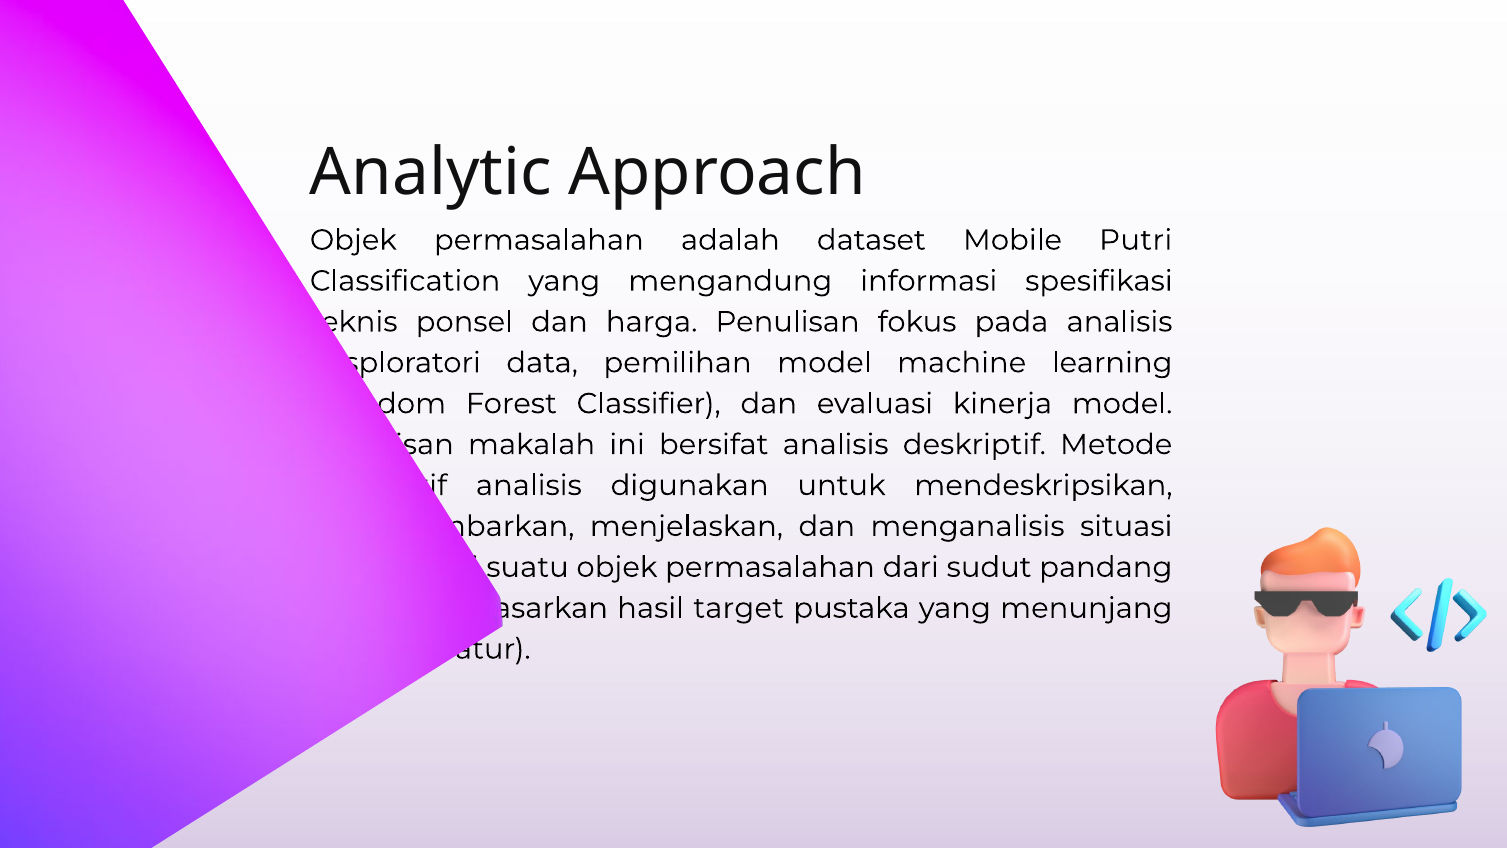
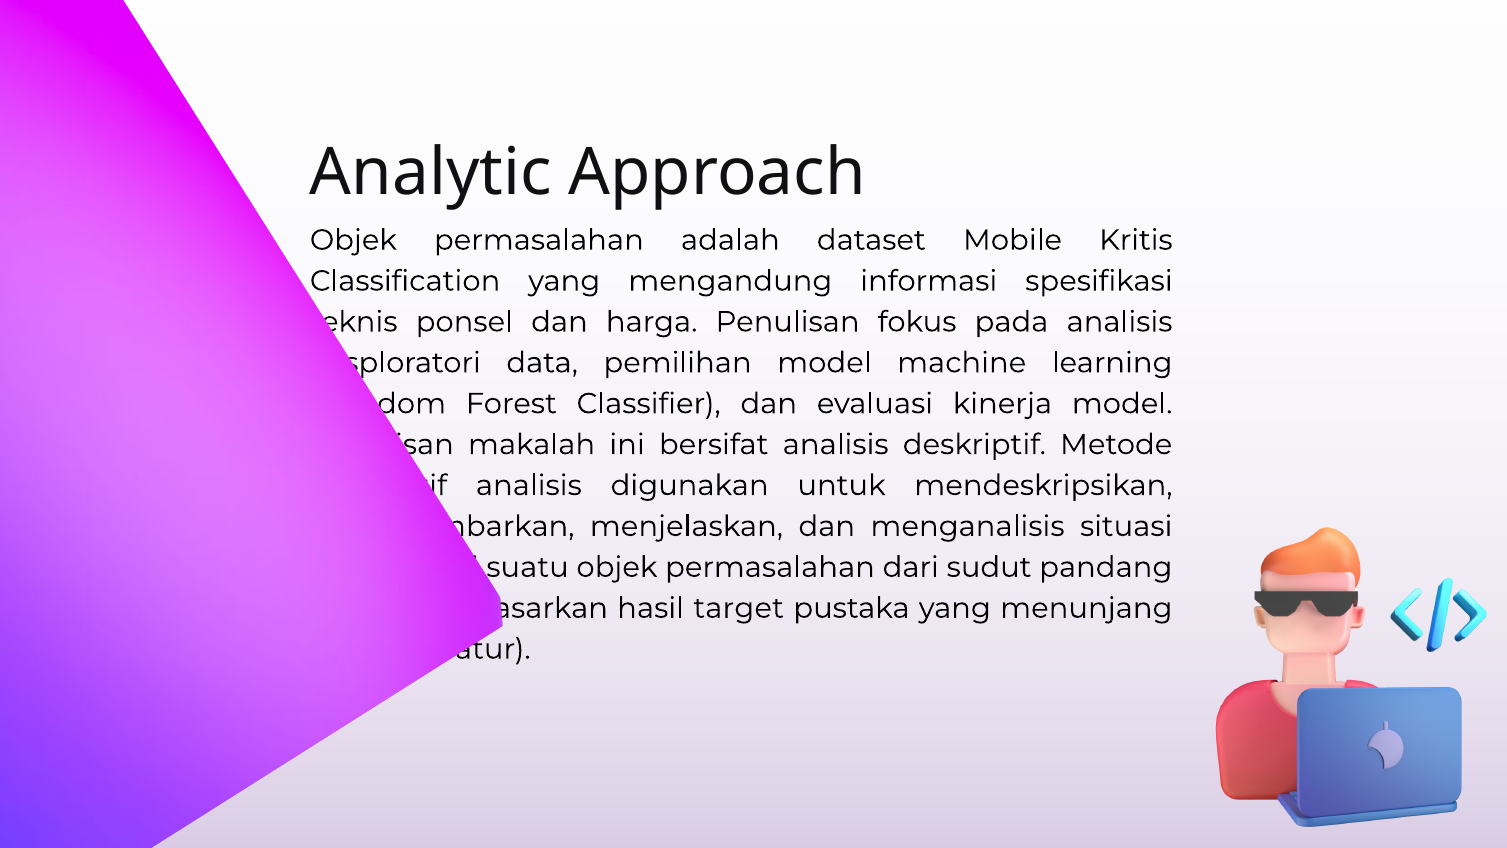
Putri: Putri -> Kritis (1136, 240)
